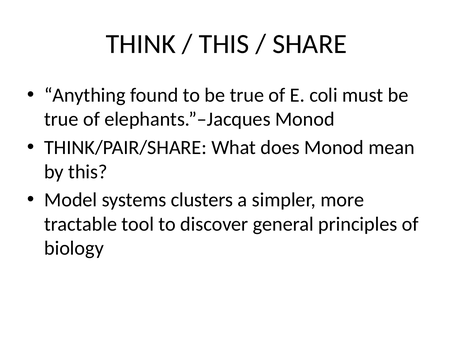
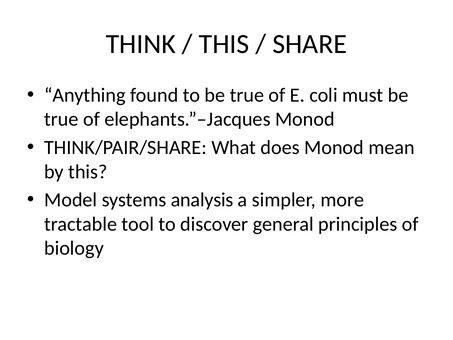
clusters: clusters -> analysis (202, 200)
